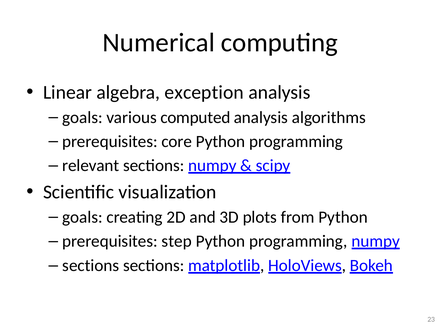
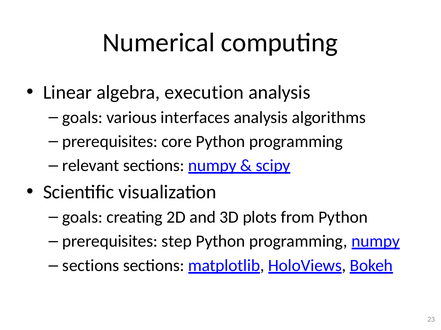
exception: exception -> execution (204, 93)
computed: computed -> interfaces (195, 118)
